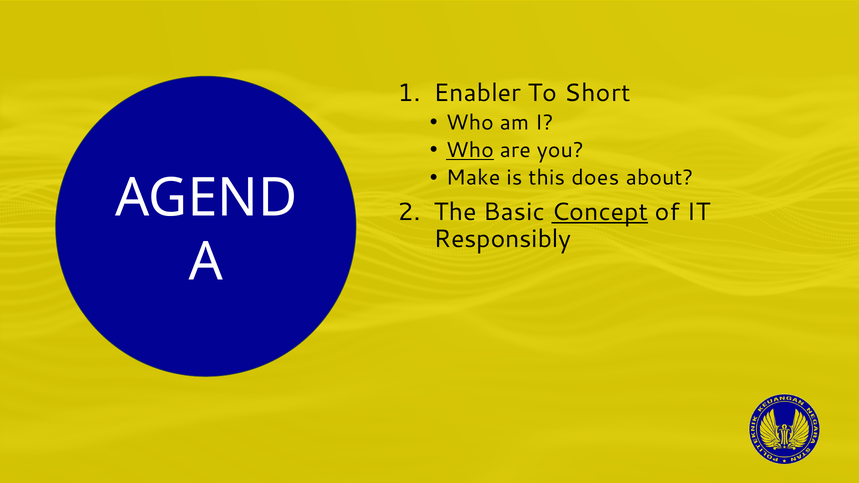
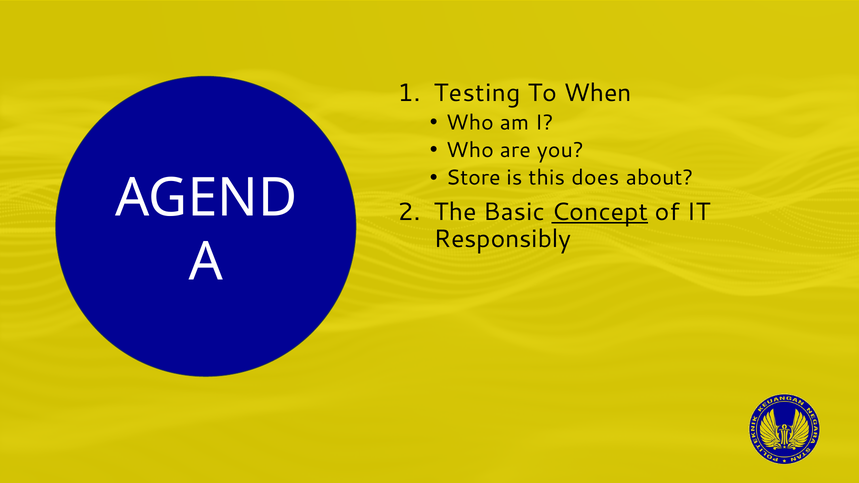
Enabler: Enabler -> Testing (477, 93)
Short: Short -> When (598, 93)
Who underline: present -> none (470, 150)
Make: Make -> Store (473, 178)
